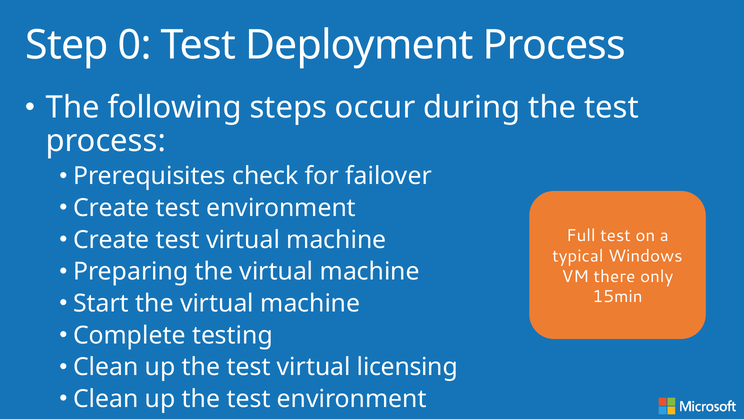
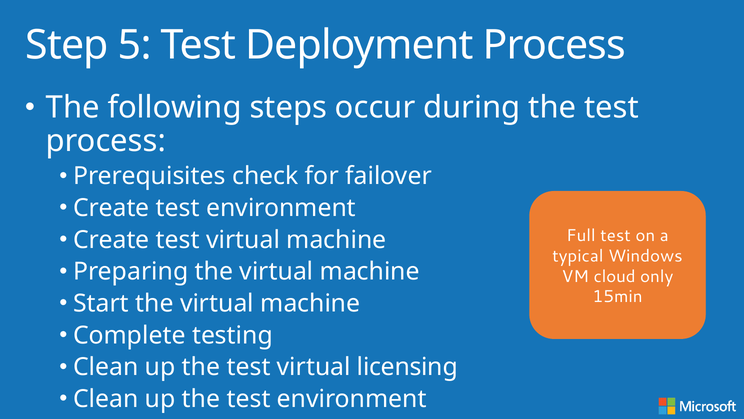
0: 0 -> 5 (135, 45)
there: there -> cloud (615, 276)
